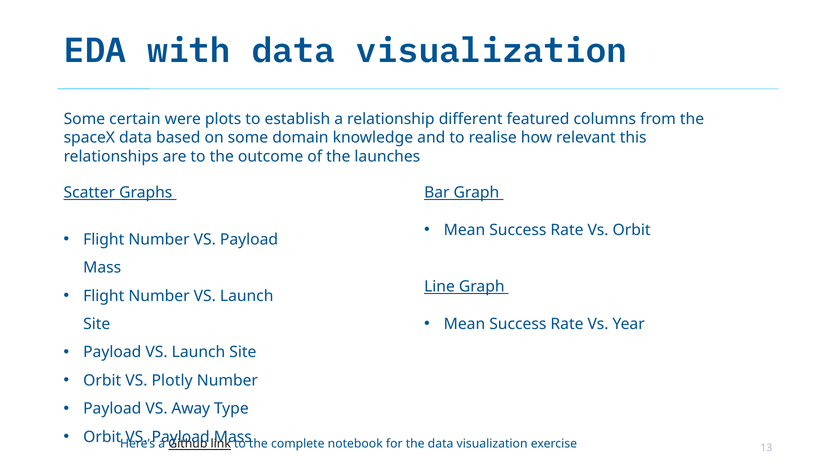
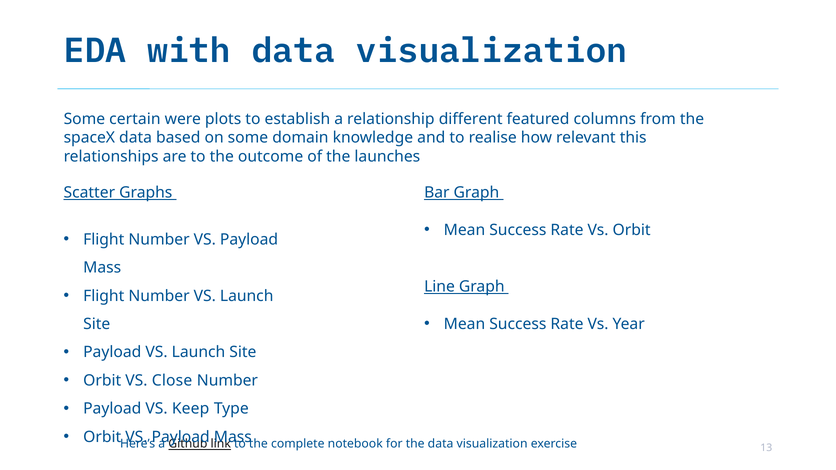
Plotly: Plotly -> Close (172, 381)
Away: Away -> Keep (191, 409)
